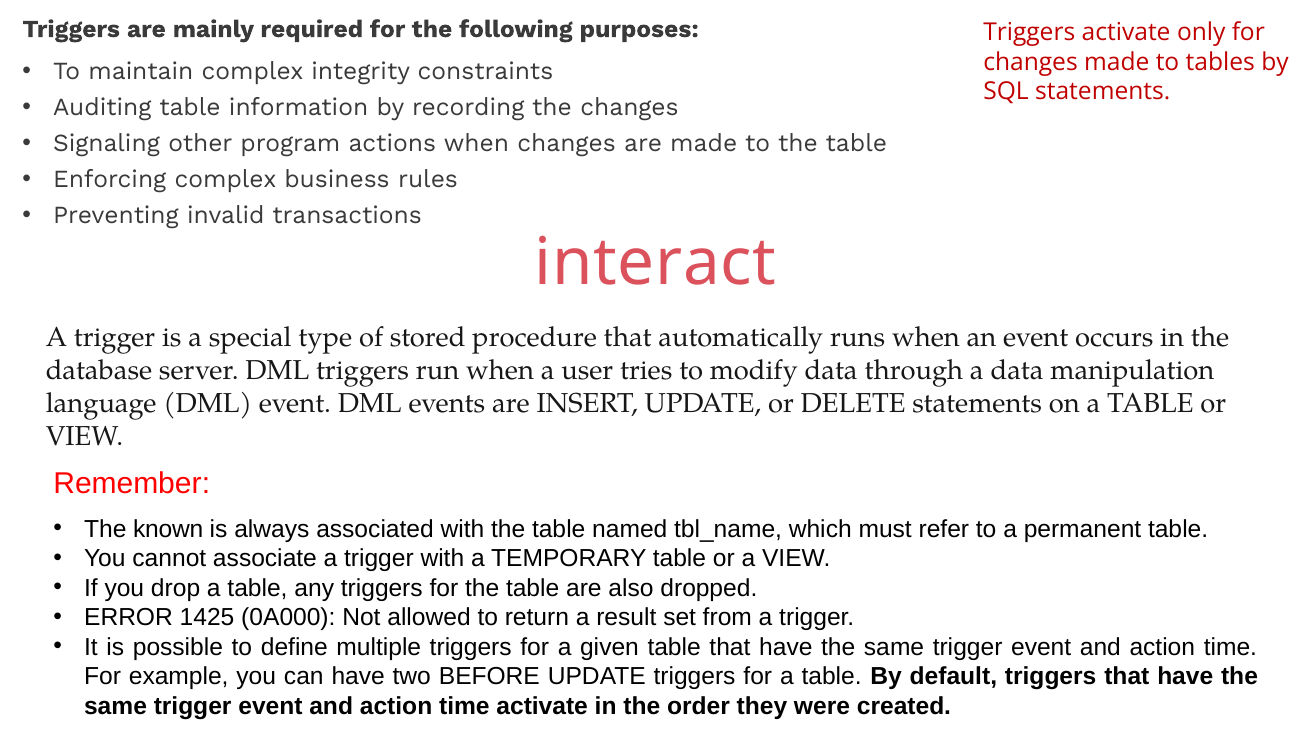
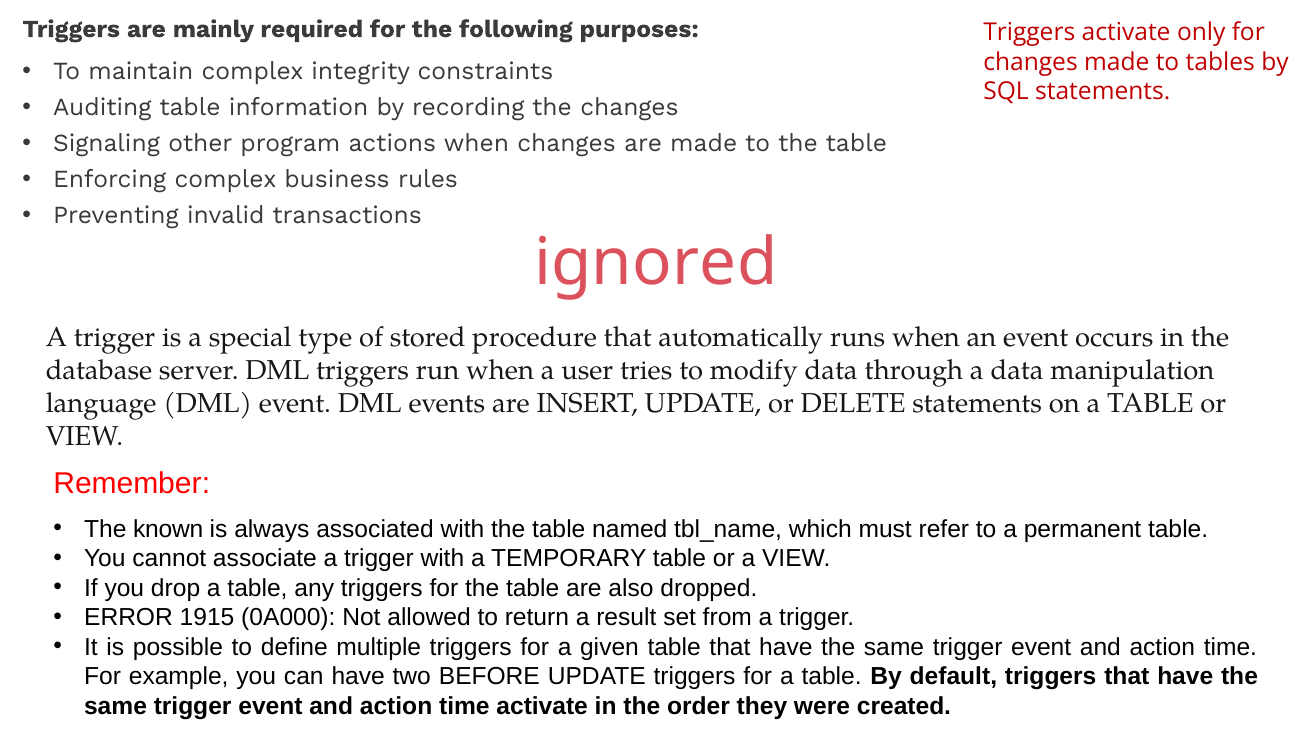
interact: interact -> ignored (656, 263)
1425: 1425 -> 1915 (207, 618)
